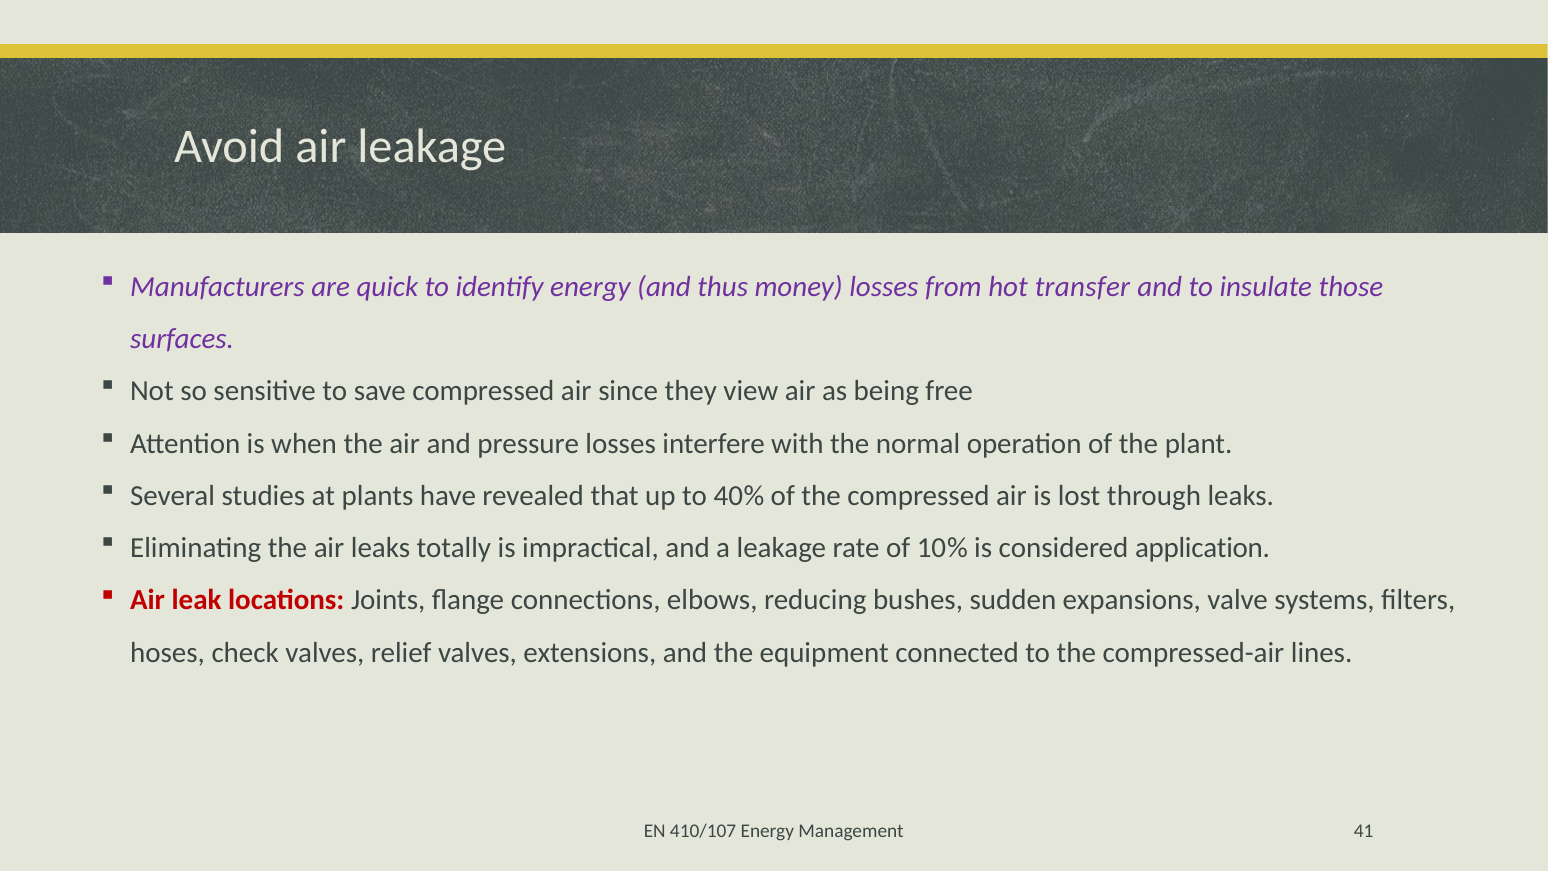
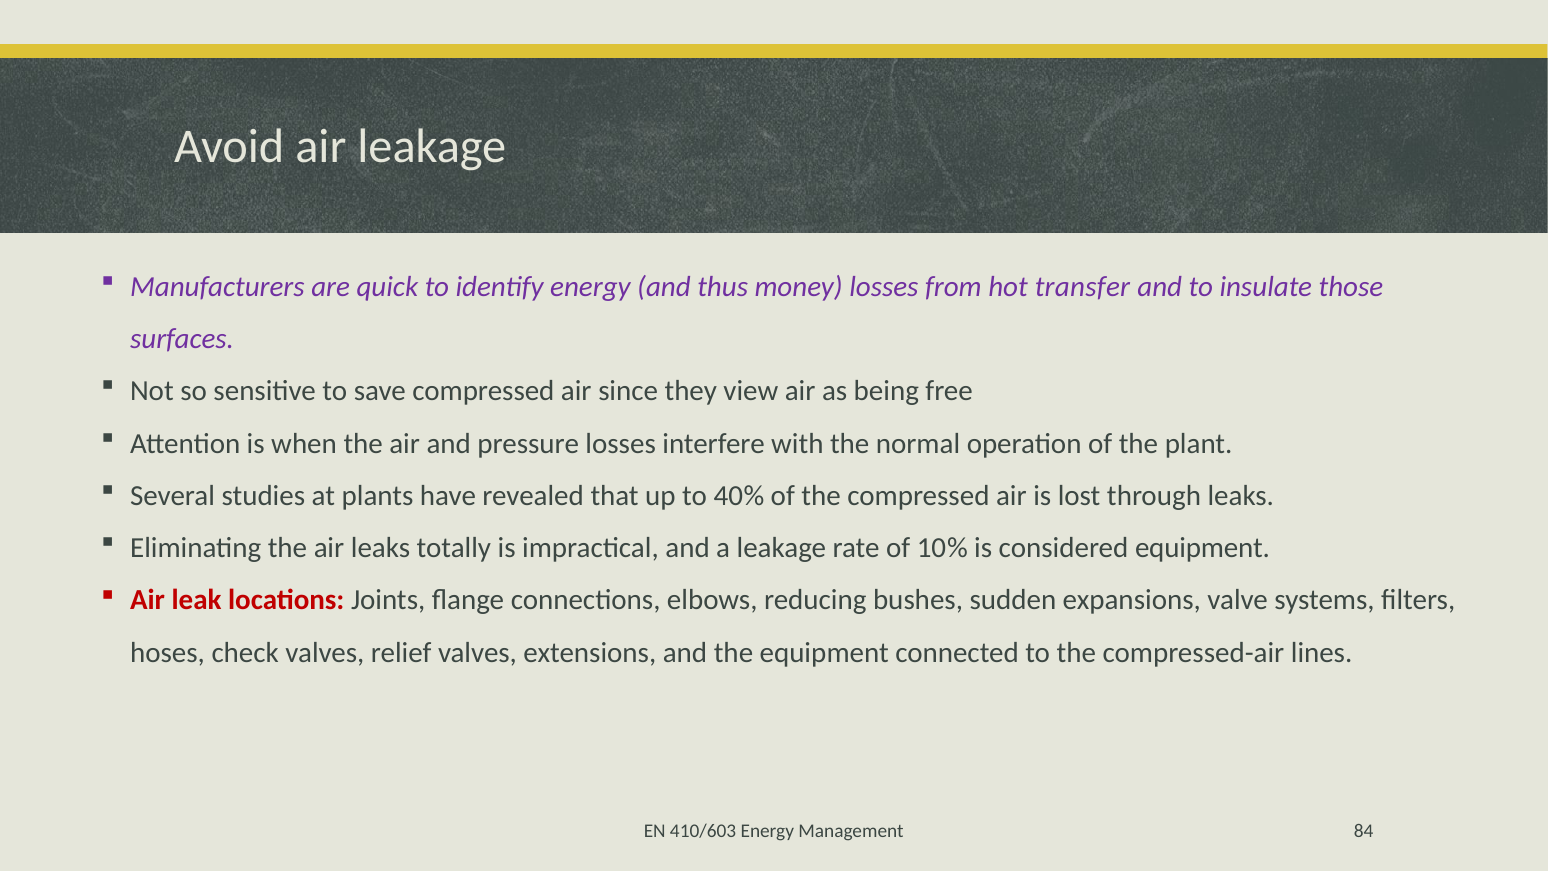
considered application: application -> equipment (1202, 548)
410/107: 410/107 -> 410/603 (703, 831)
41: 41 -> 84 (1364, 831)
